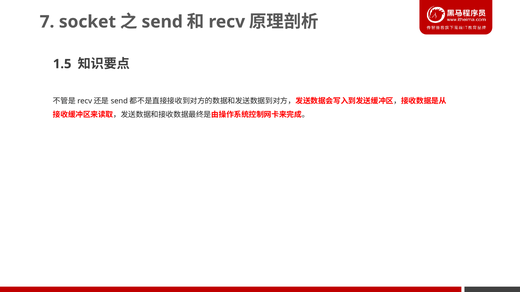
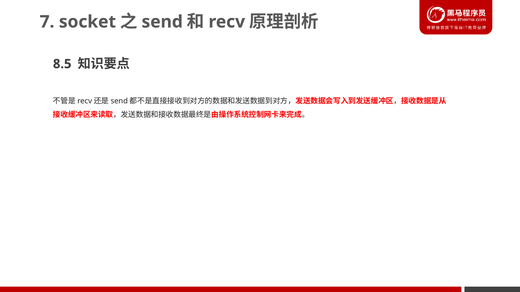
1.5: 1.5 -> 8.5 (62, 64)
